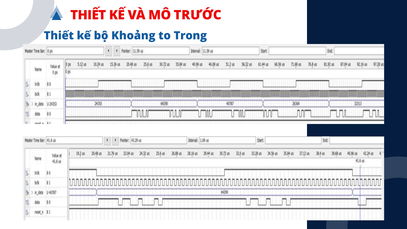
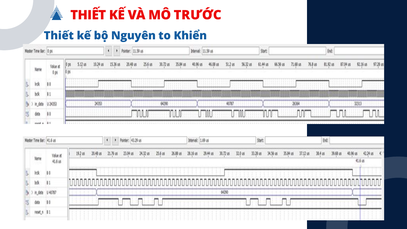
Khoảng: Khoảng -> Nguyên (133, 36)
Trong: Trong -> Khiển (190, 36)
